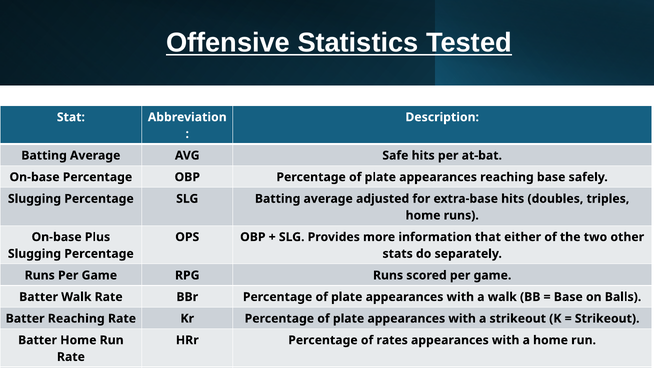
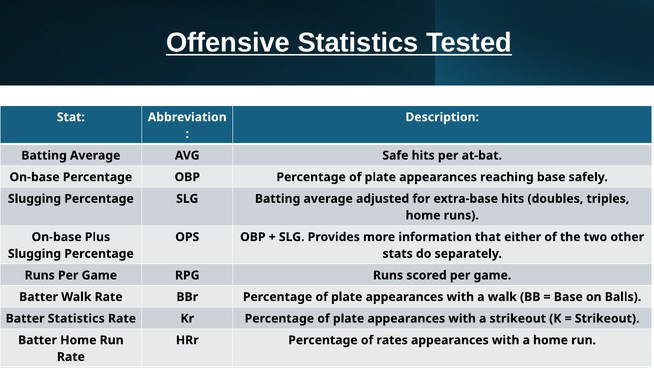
Batter Reaching: Reaching -> Statistics (76, 318)
